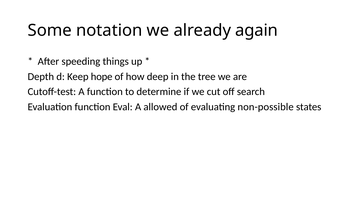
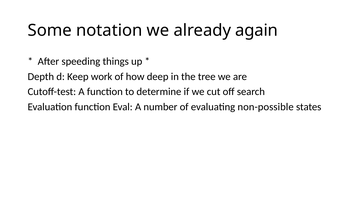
hope: hope -> work (102, 77)
allowed: allowed -> number (160, 107)
